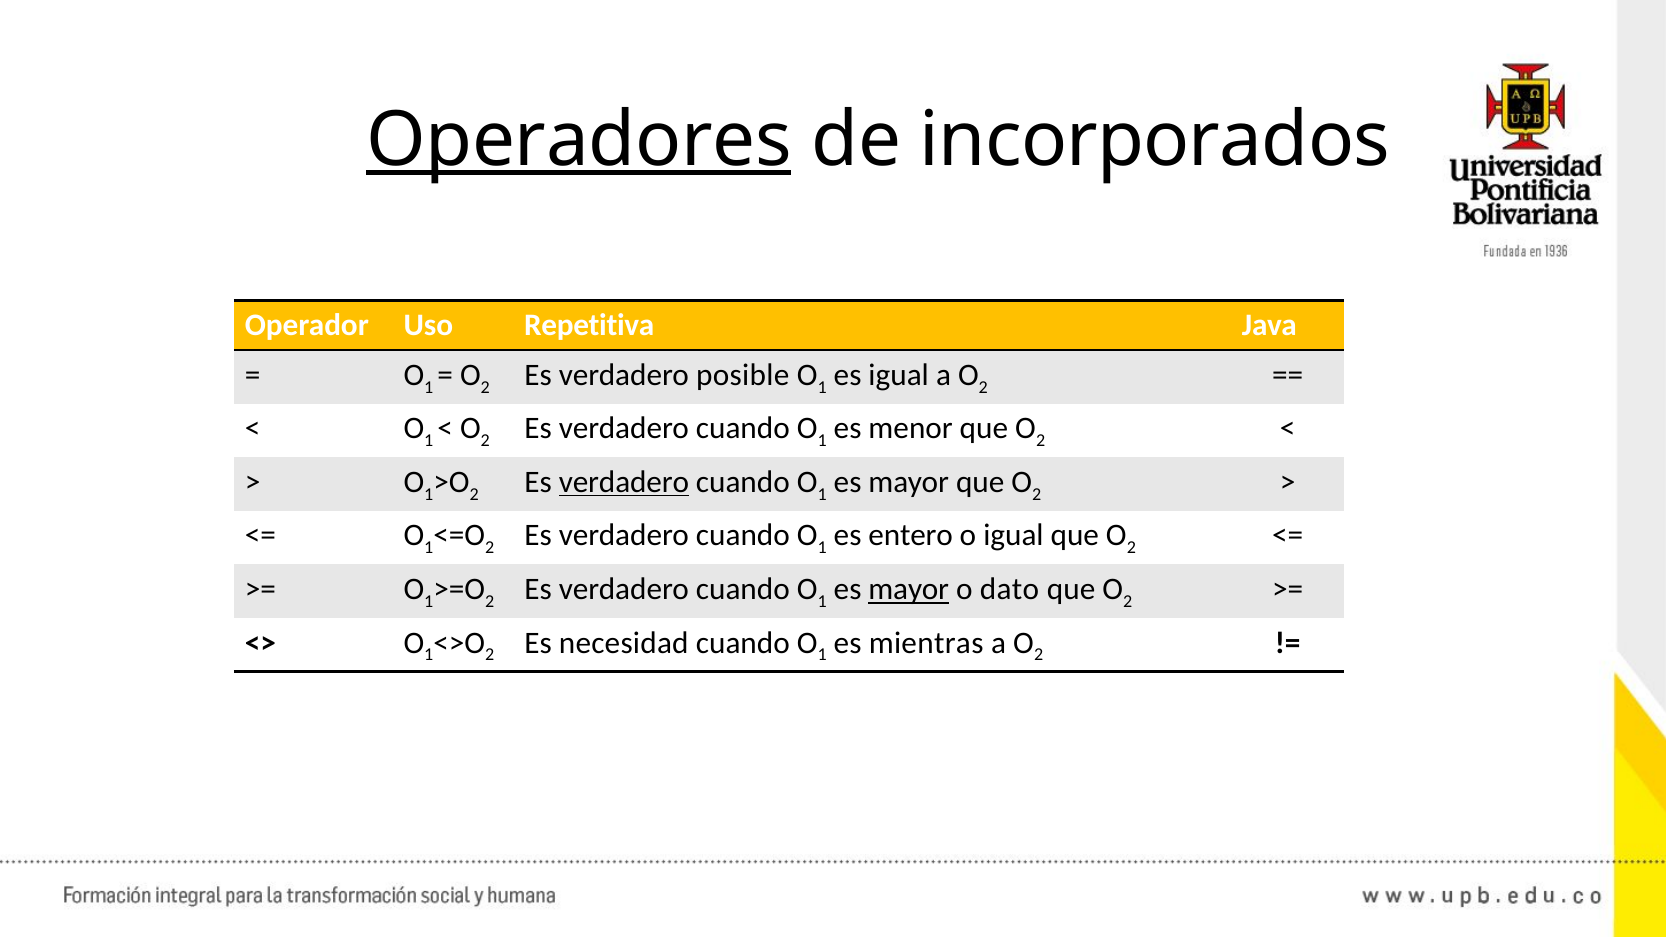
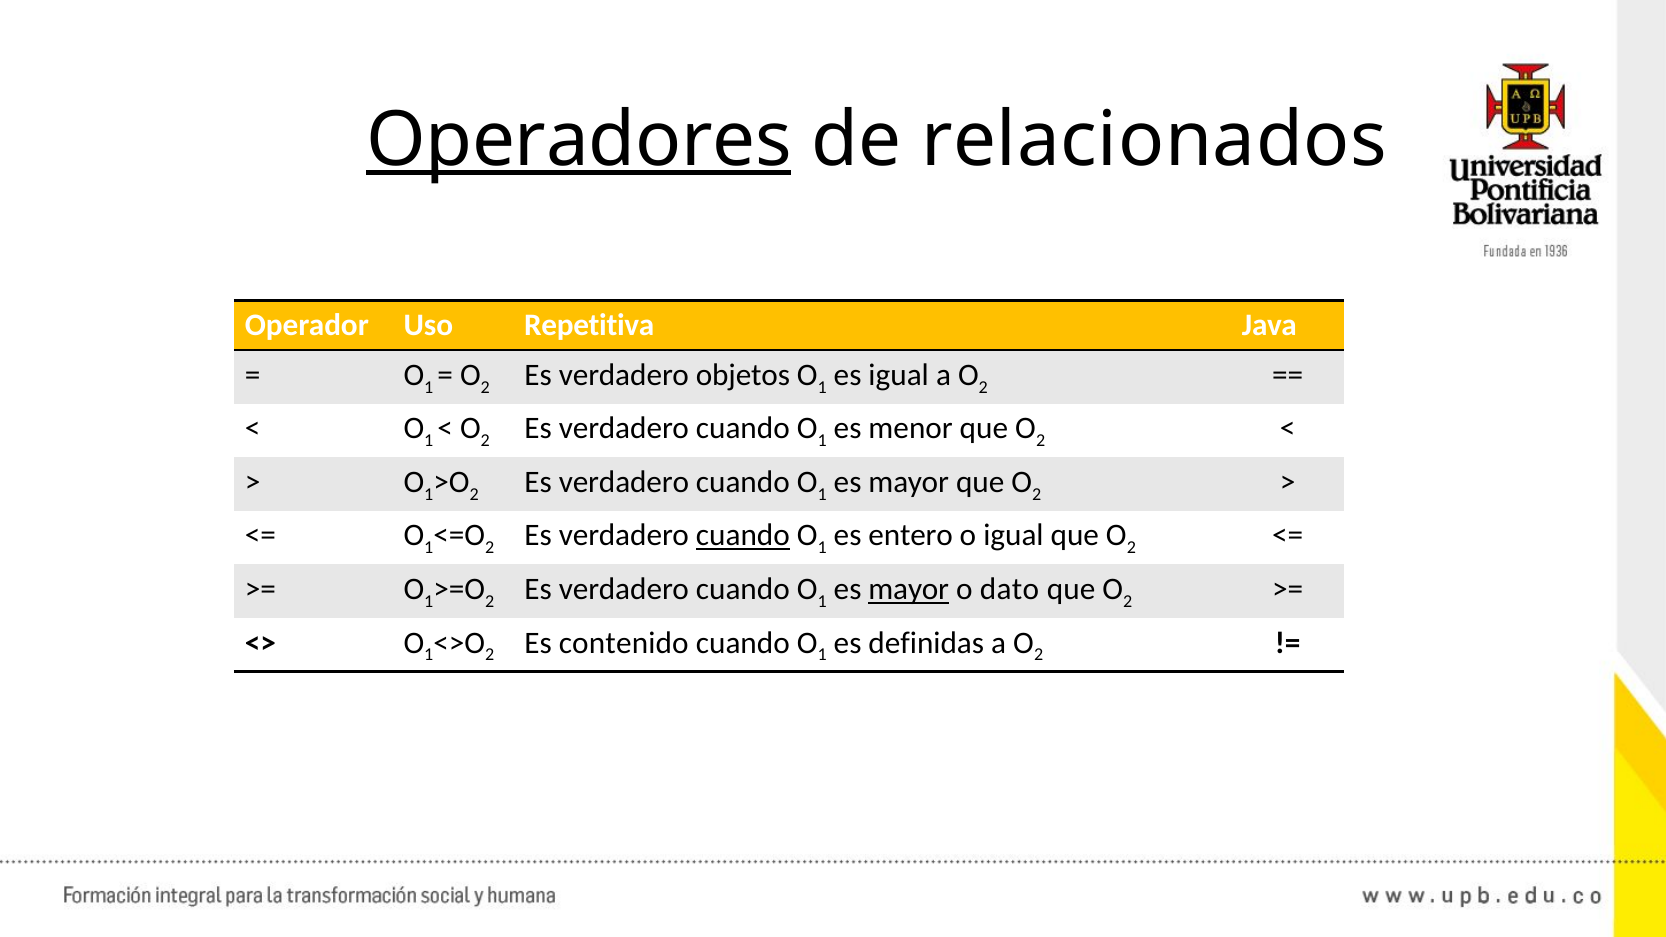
incorporados: incorporados -> relacionados (1154, 140)
posible: posible -> objetos (743, 375)
verdadero underline: present -> none (624, 482)
cuando underline: none -> present (743, 536)
necesidad: necesidad -> contenido (624, 643)
mientras: mientras -> definidas (926, 643)
